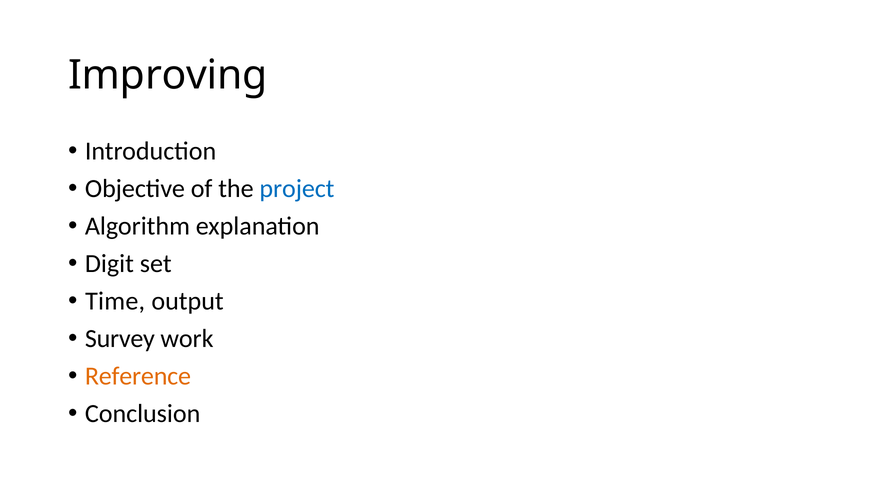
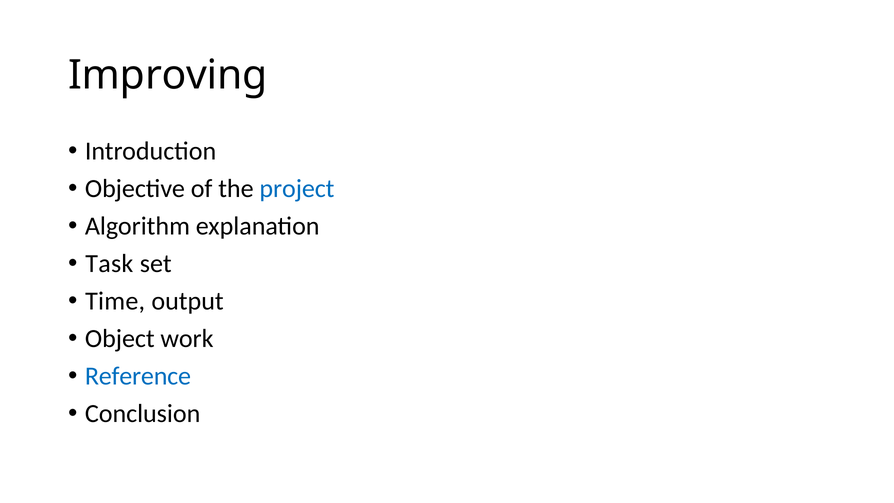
Digit: Digit -> Task (109, 264)
Survey: Survey -> Object (120, 339)
Reference colour: orange -> blue (138, 376)
